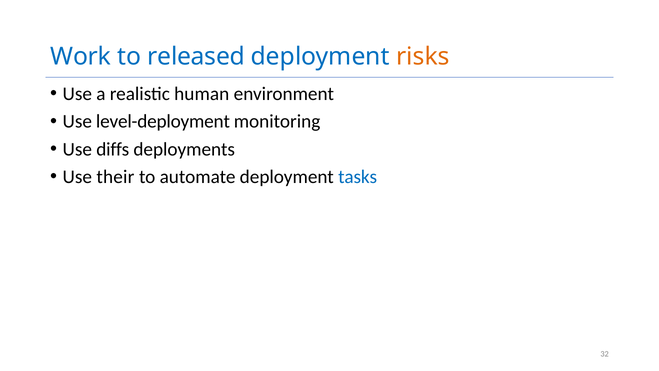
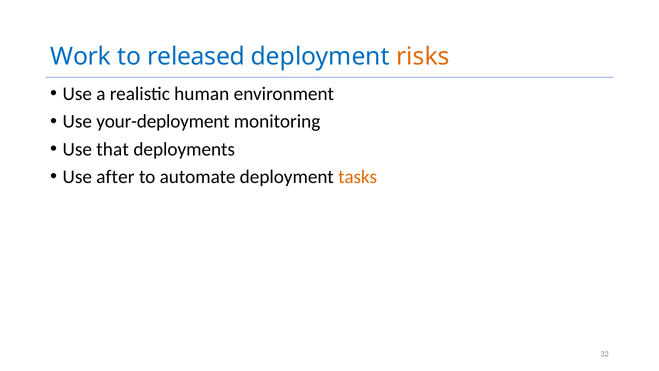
level-deployment: level-deployment -> your-deployment (163, 121)
diffs: diffs -> that (113, 149)
their: their -> after (115, 177)
tasks colour: blue -> orange (358, 177)
